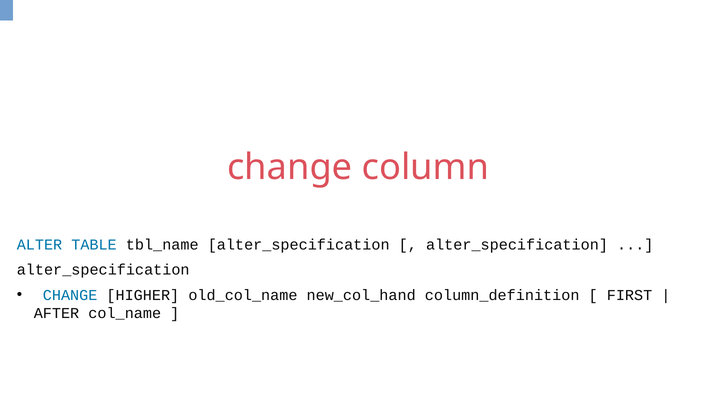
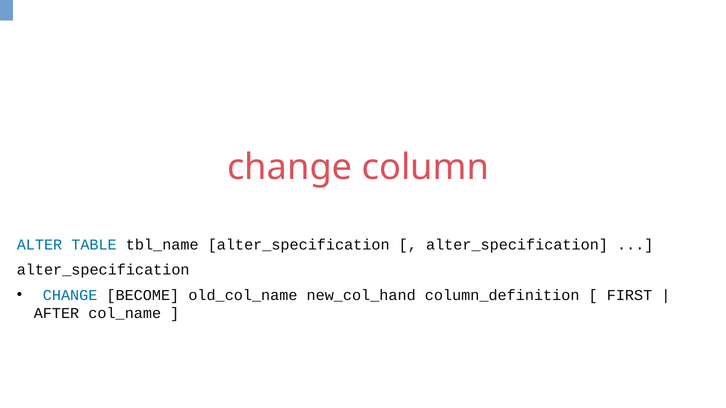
HIGHER: HIGHER -> BECOME (143, 296)
